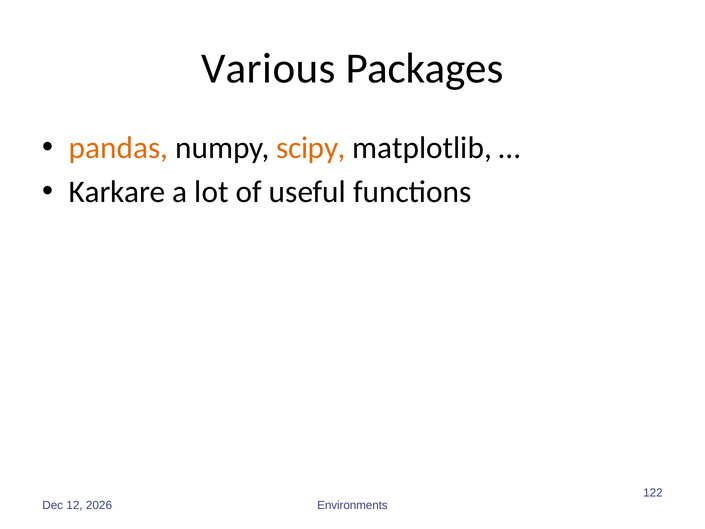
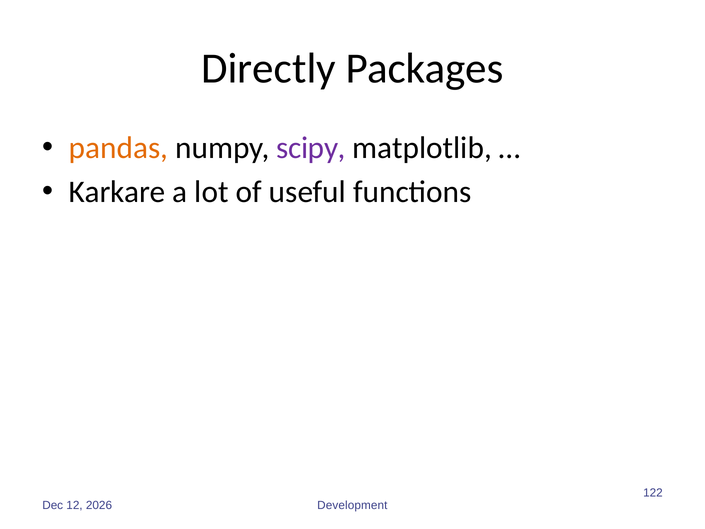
Various: Various -> Directly (268, 68)
scipy colour: orange -> purple (311, 148)
Environments: Environments -> Development (352, 505)
